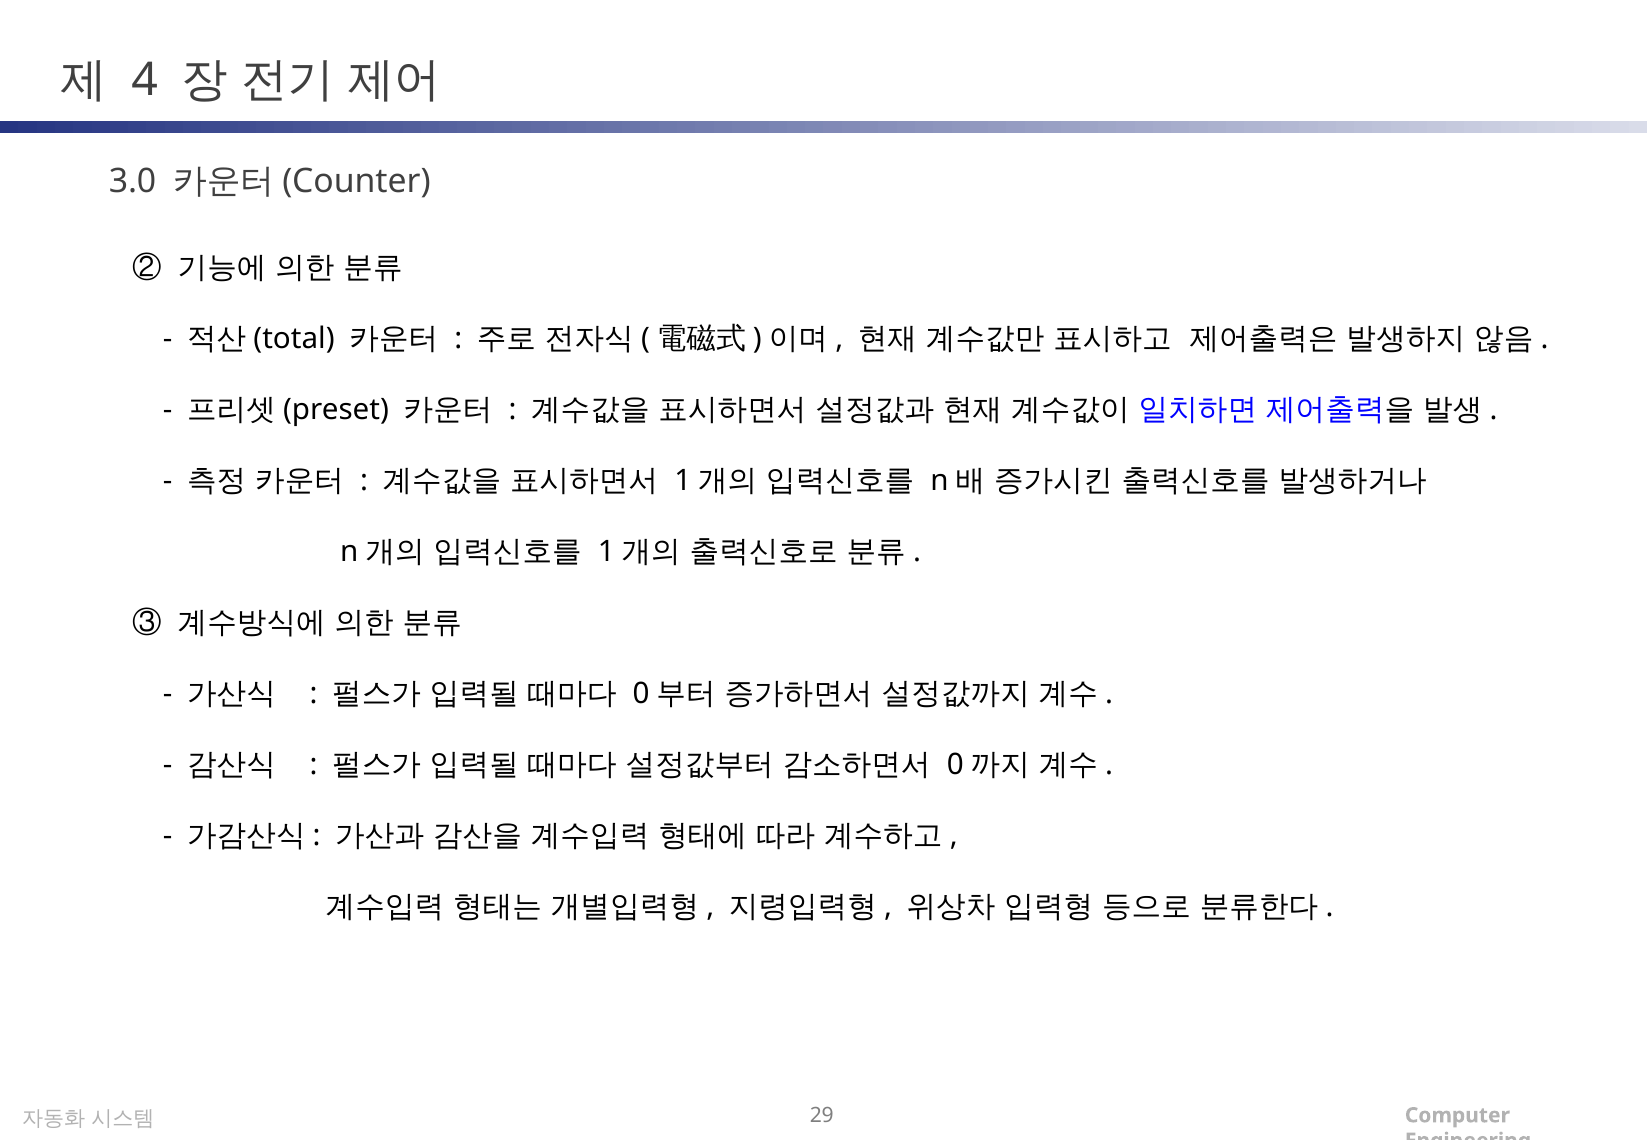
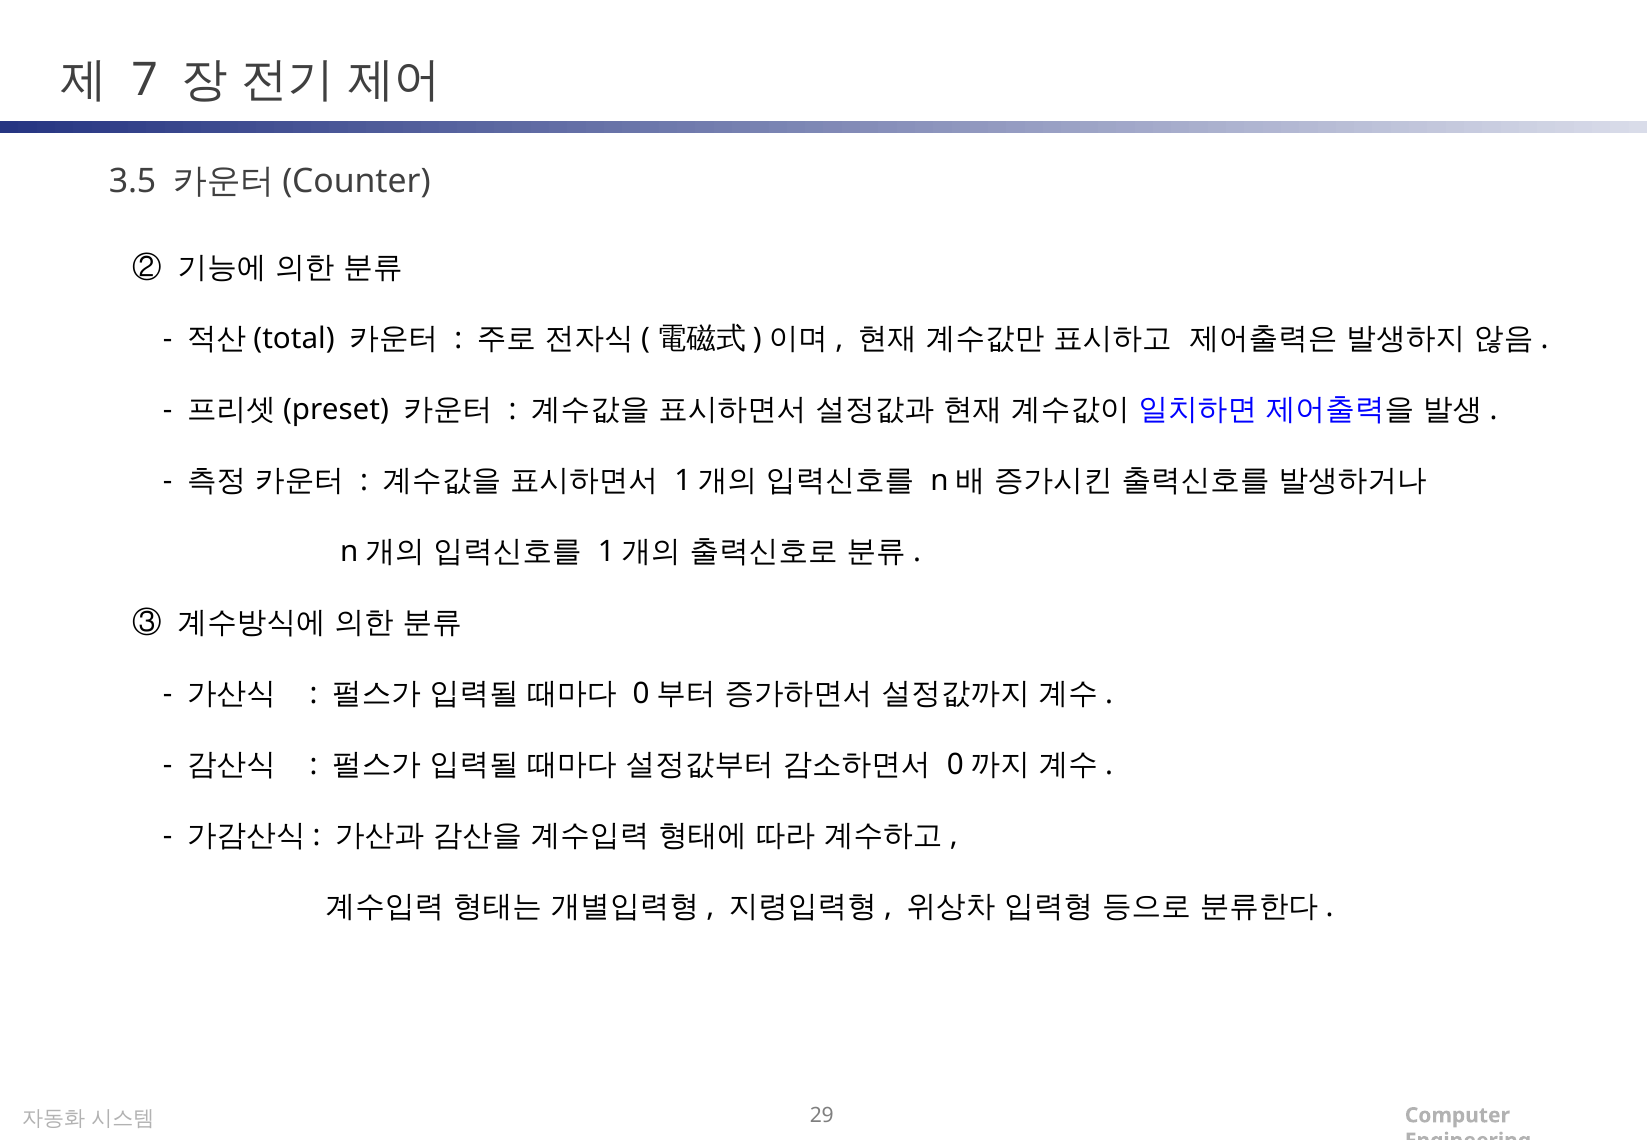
4: 4 -> 7 (145, 80)
3.0: 3.0 -> 3.5 (133, 181)
